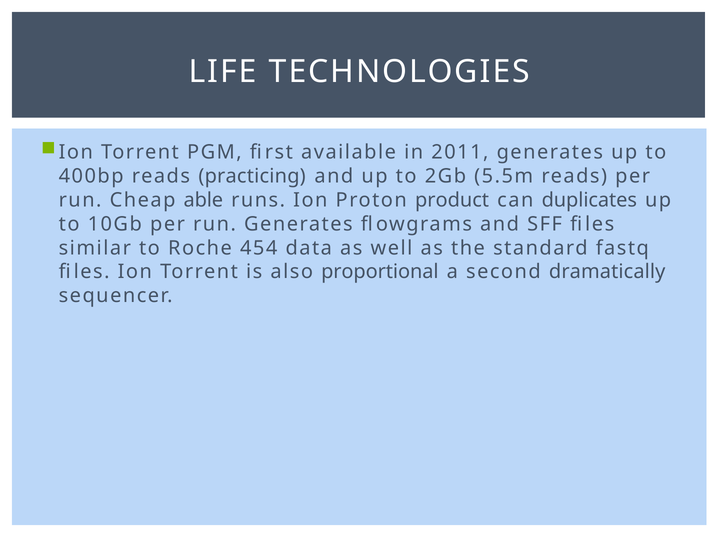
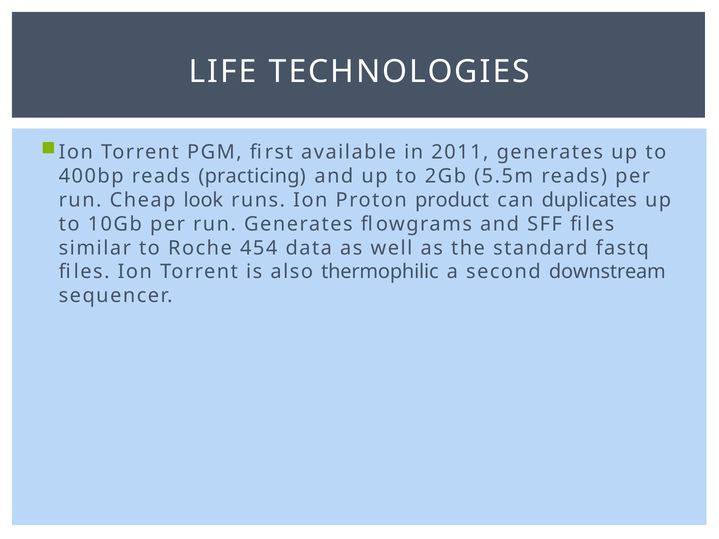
able: able -> look (203, 200)
proportional: proportional -> thermophilic (380, 272)
dramatically: dramatically -> downstream (607, 272)
